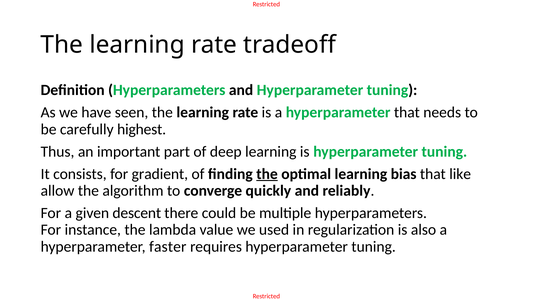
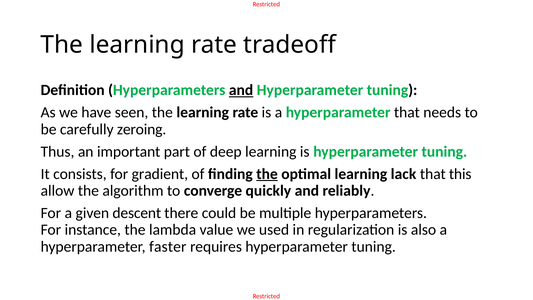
and underline: none -> present (241, 90)
highest: highest -> zeroing (142, 129)
bias: bias -> lack (404, 174)
like: like -> this (460, 174)
